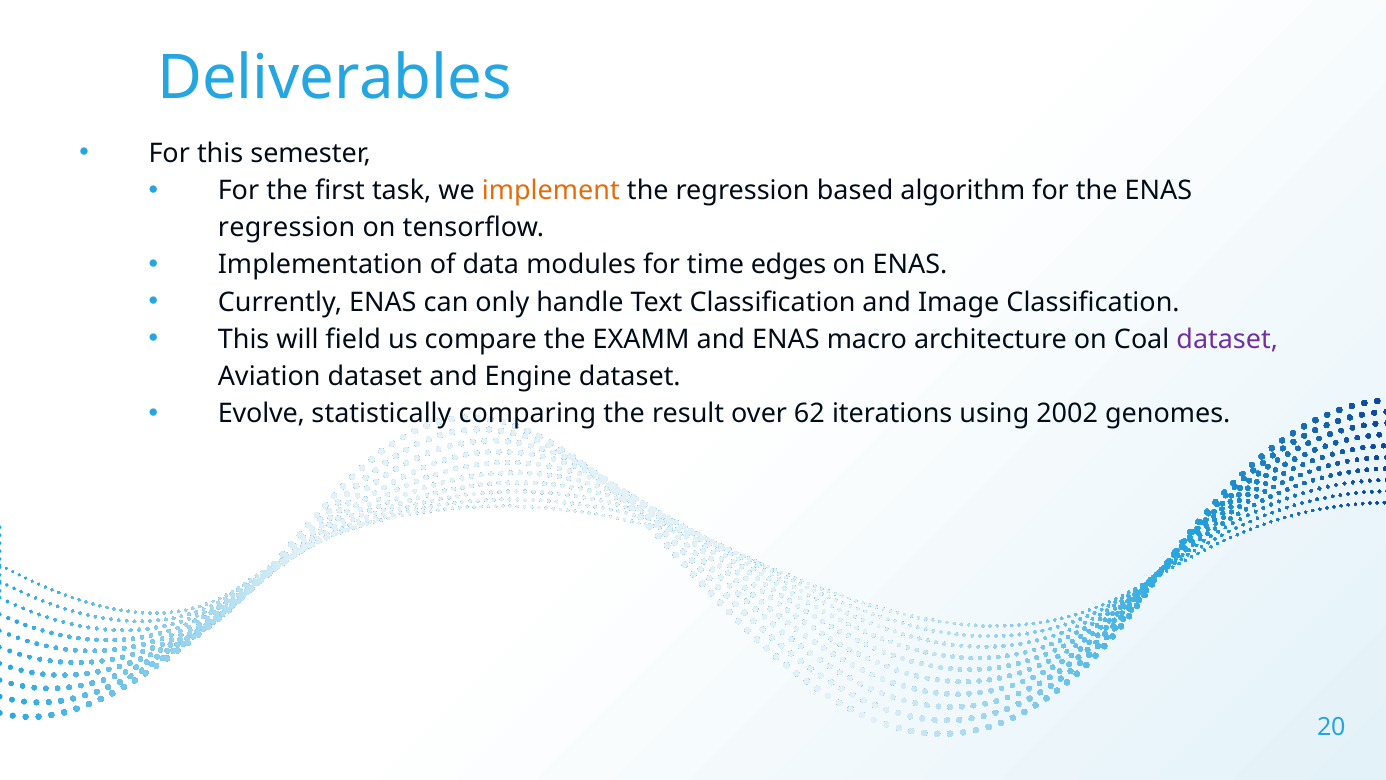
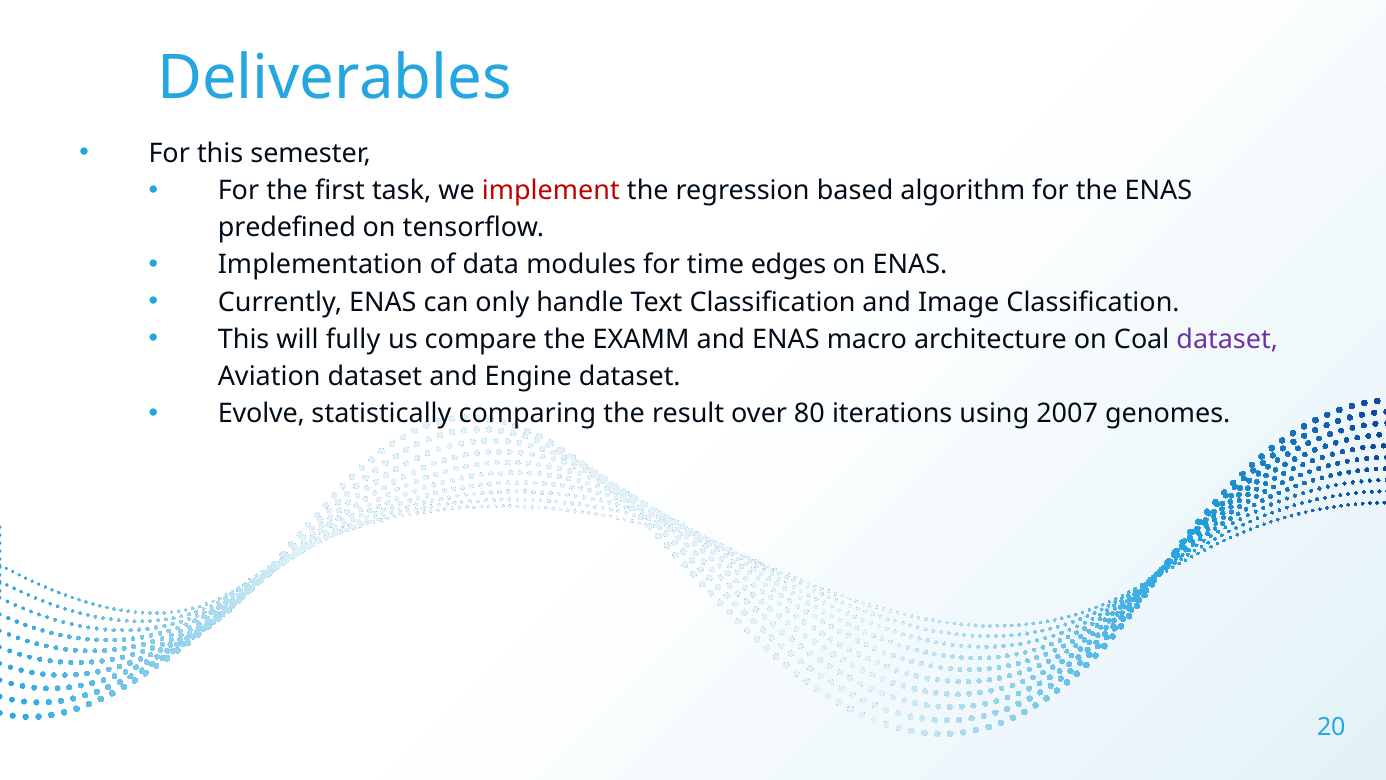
implement colour: orange -> red (551, 190)
regression: regression -> predefined (287, 228)
field: field -> fully (353, 339)
62: 62 -> 80 (809, 413)
2002: 2002 -> 2007 (1067, 413)
